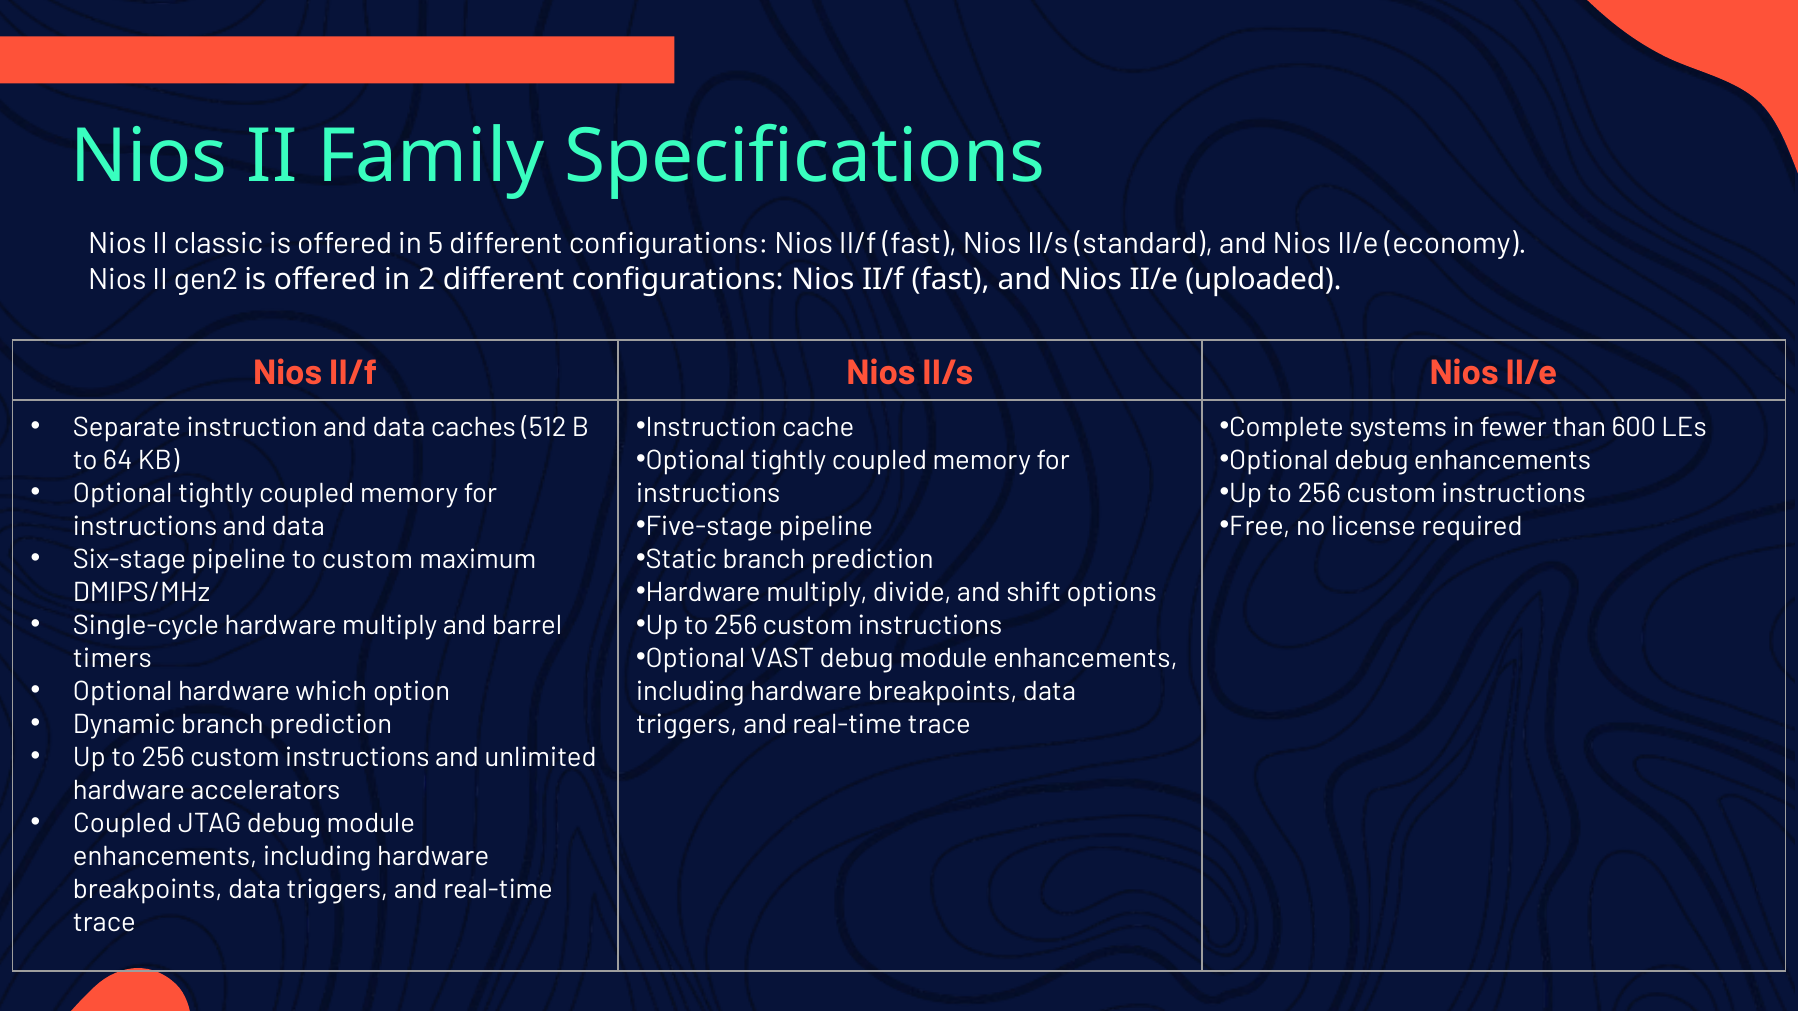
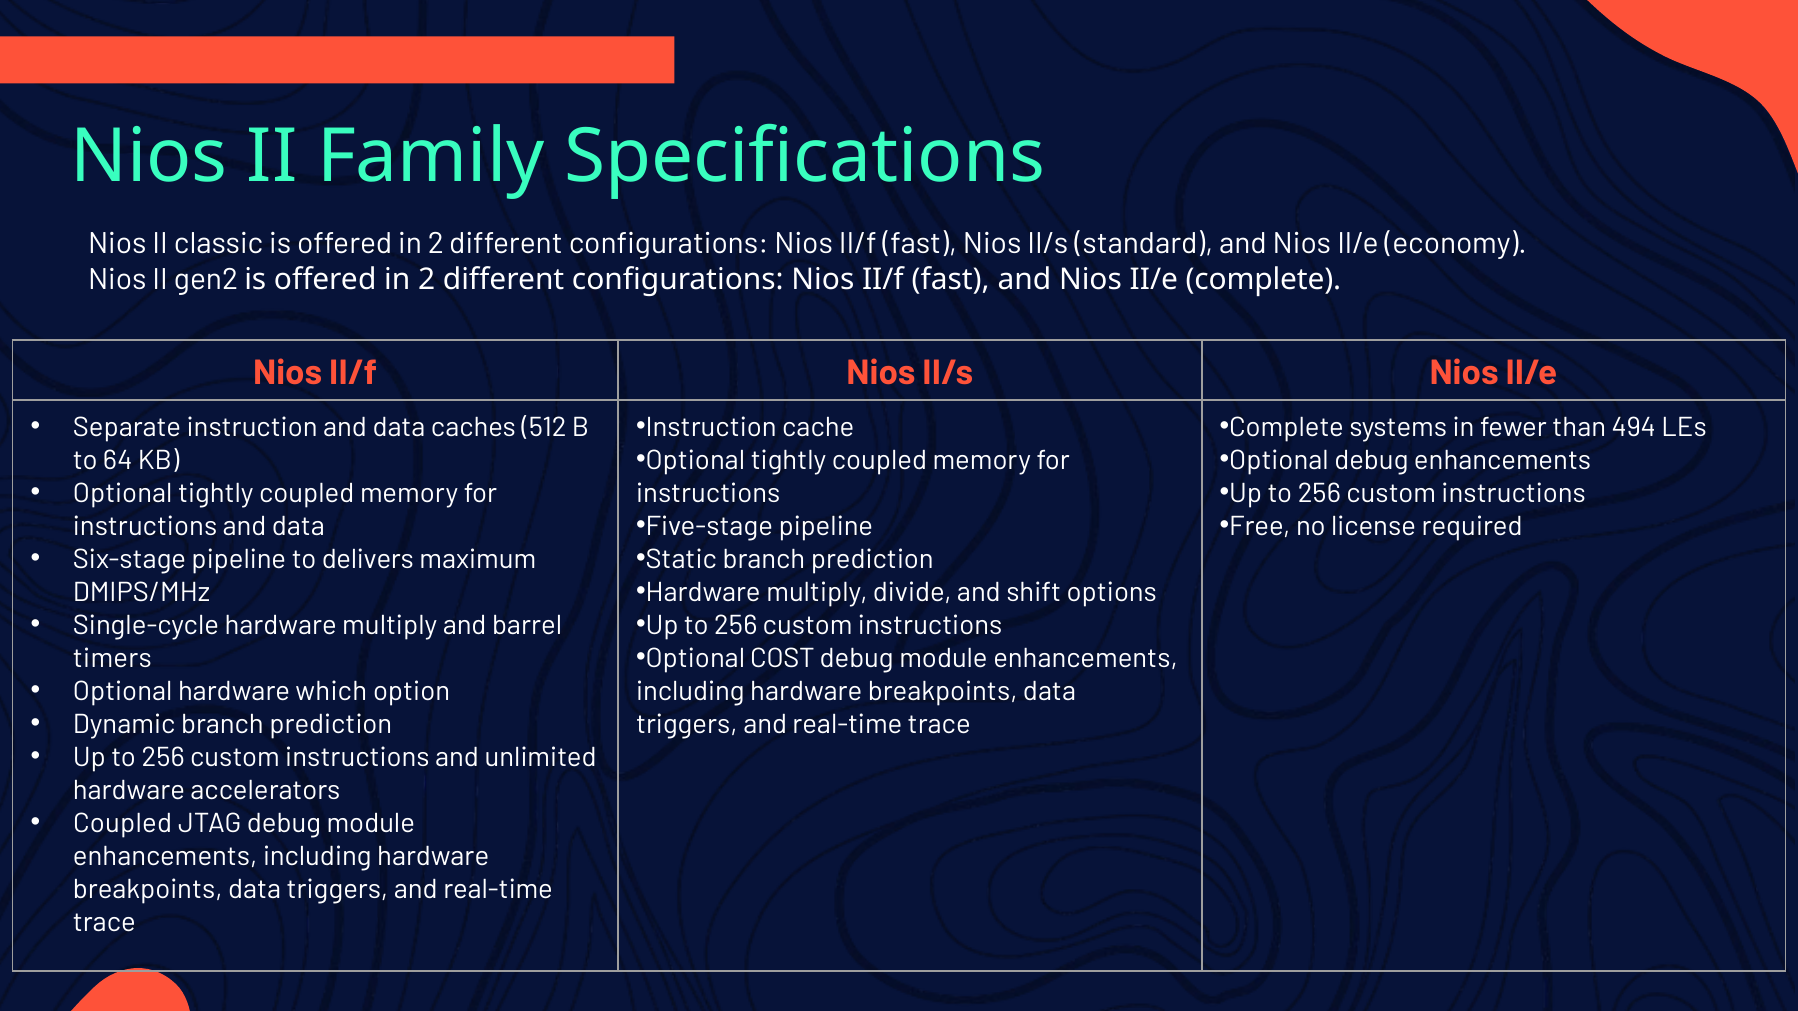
5: 5 -> 2 (436, 244)
II/e uploaded: uploaded -> complete (1263, 280)
600: 600 -> 494 (1634, 428)
to custom: custom -> delivers (368, 560)
VAST: VAST -> COST (783, 659)
